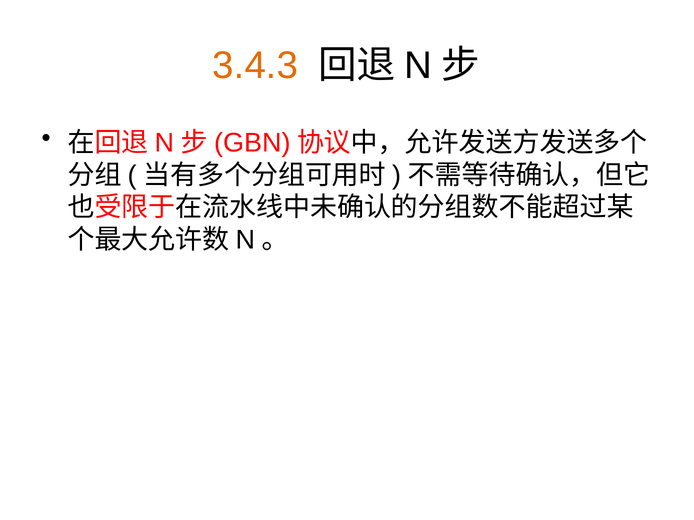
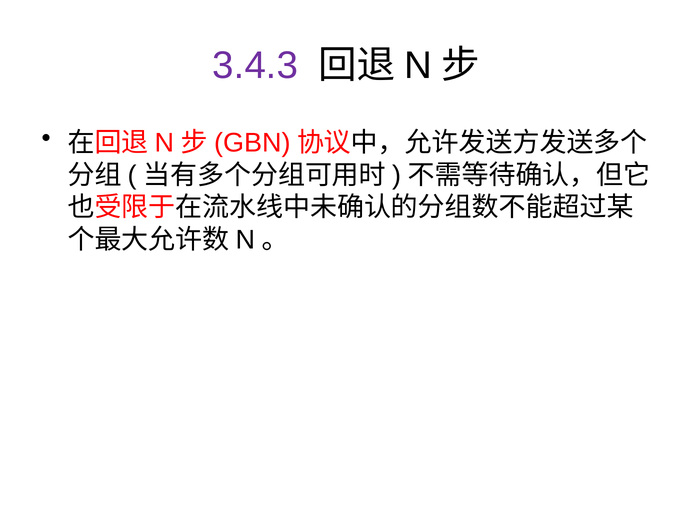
3.4.3 colour: orange -> purple (255, 66)
